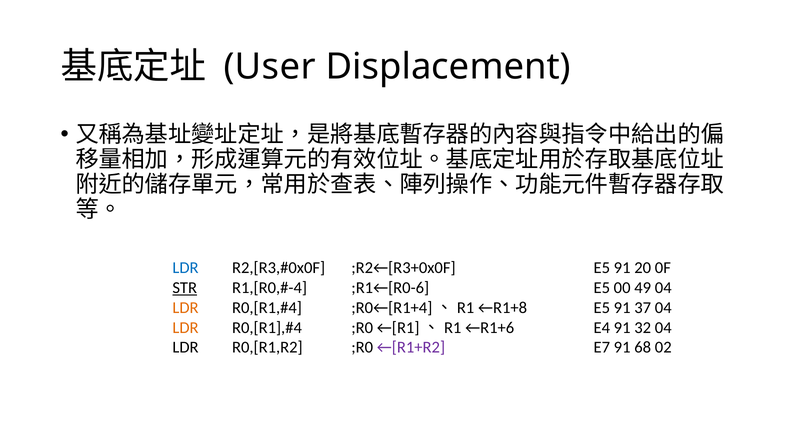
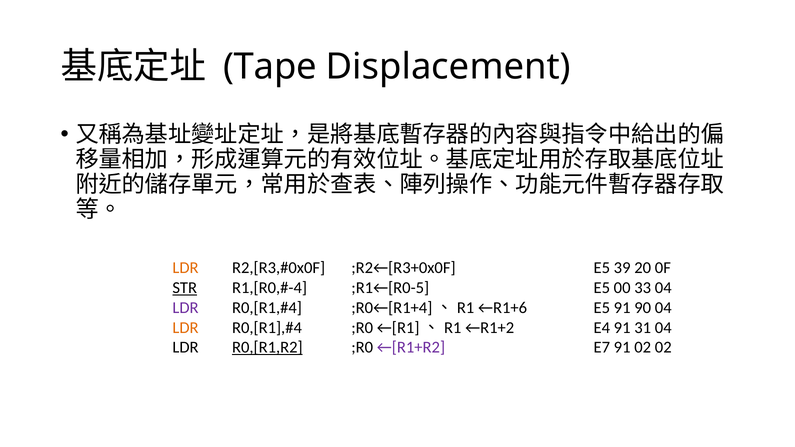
User: User -> Tape (270, 67)
LDR colour: blue -> orange (185, 268)
;R2←[R3+0x0F E5 91: 91 -> 39 (622, 268)
;R1←[R0-6: ;R1←[R0-6 -> ;R1←[R0-5 (390, 288)
49: 49 -> 33 (643, 288)
LDR colour: orange -> purple (185, 308)
←R1+8: ←R1+8 -> ←R1+6 (503, 308)
37: 37 -> 90 (643, 308)
←R1+6: ←R1+6 -> ←R1+2 (490, 328)
32: 32 -> 31 (643, 328)
R0,[R1,R2 underline: none -> present (267, 348)
91 68: 68 -> 02 (643, 348)
